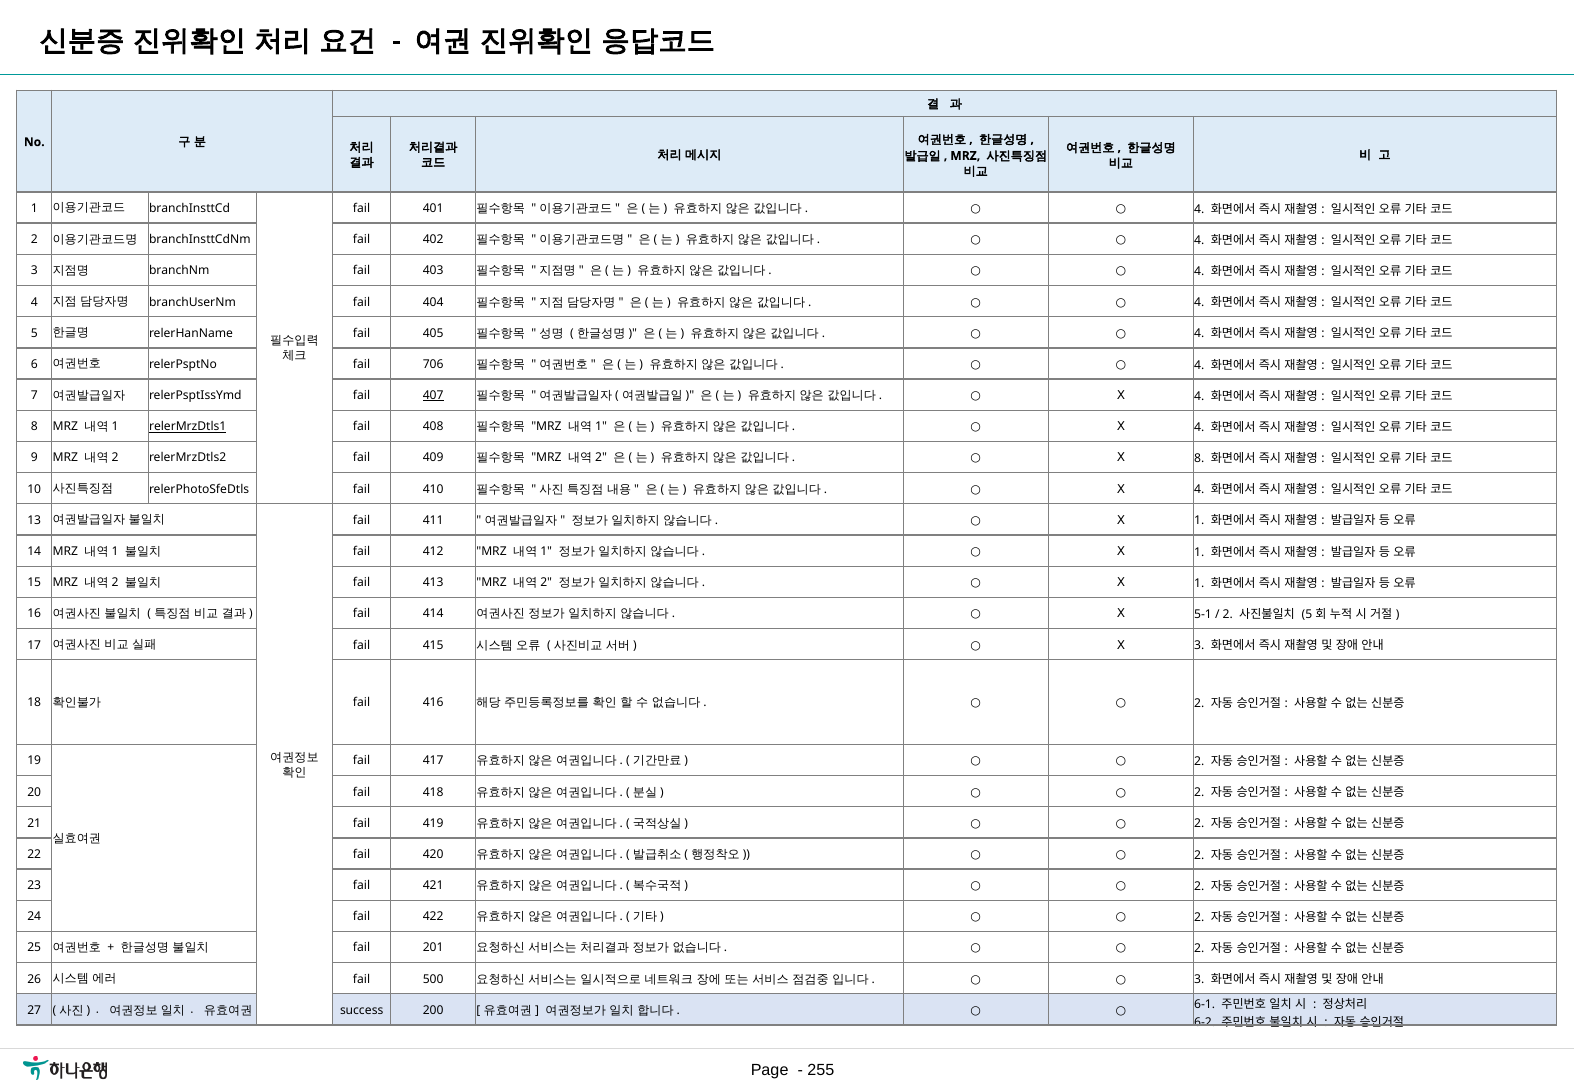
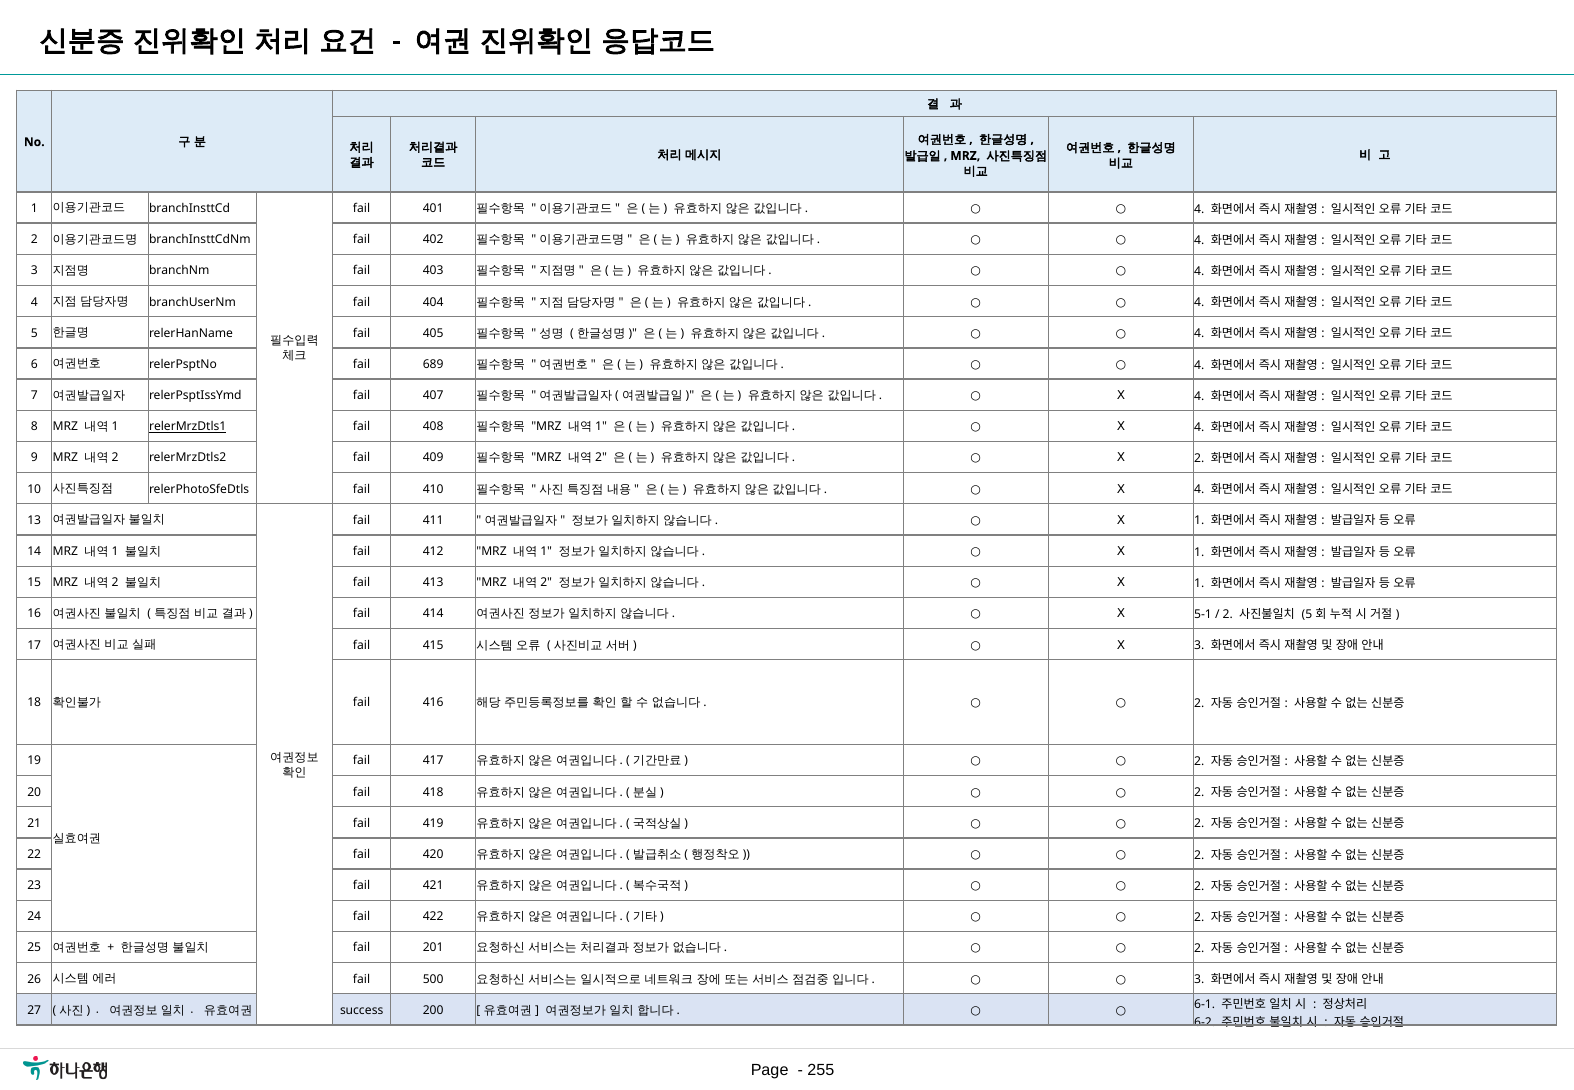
706: 706 -> 689 (433, 364)
407 underline: present -> none (433, 395)
Ⅹ 8: 8 -> 2 (1199, 458)
